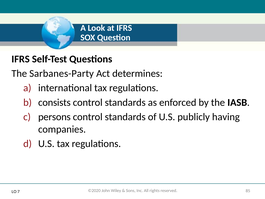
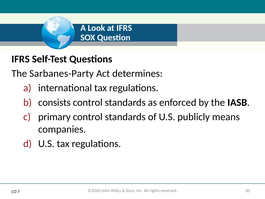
persons: persons -> primary (54, 117)
having: having -> means (226, 117)
